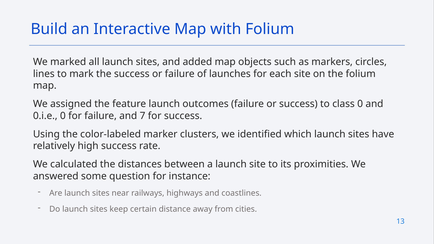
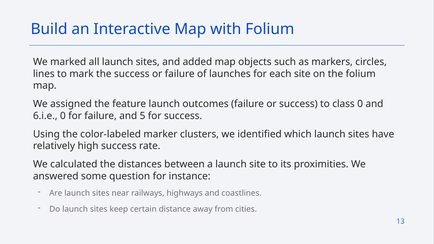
0.i.e: 0.i.e -> 6.i.e (45, 116)
7: 7 -> 5 (143, 116)
